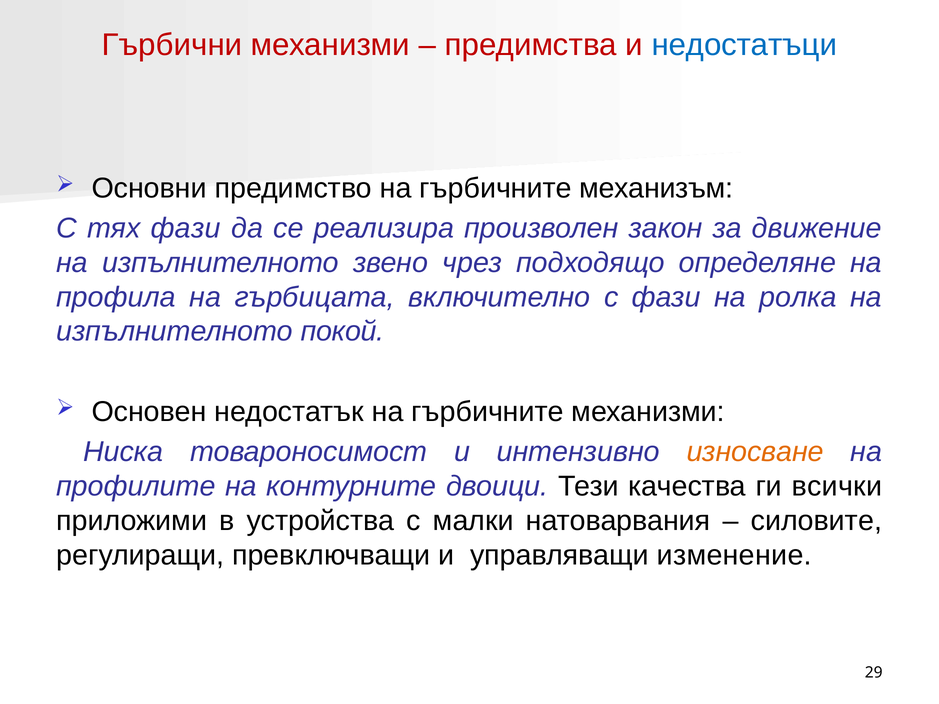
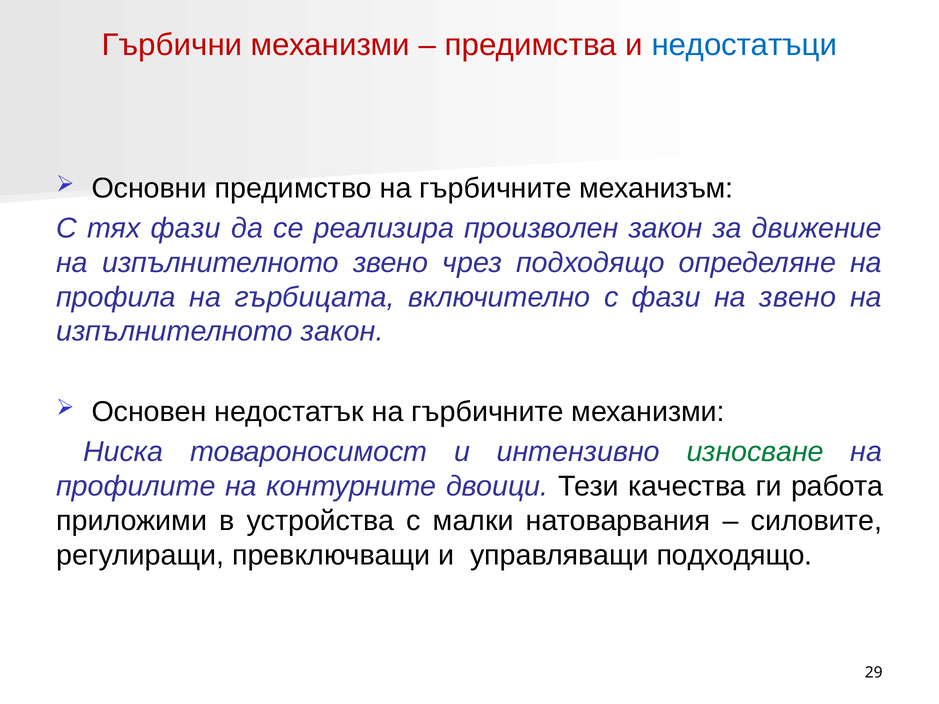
на ролка: ролка -> звено (798, 297)
изпълнителното покой: покой -> закон (342, 332)
износване colour: orange -> green (755, 452)
всички: всички -> работа (837, 487)
управляващи изменение: изменение -> подходящо (735, 555)
